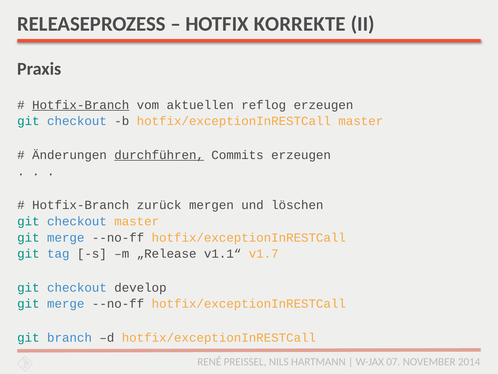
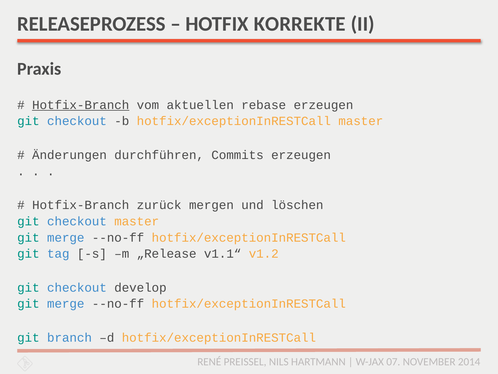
reflog: reflog -> rebase (264, 105)
durchführen underline: present -> none (159, 155)
v1.7: v1.7 -> v1.2 (264, 253)
